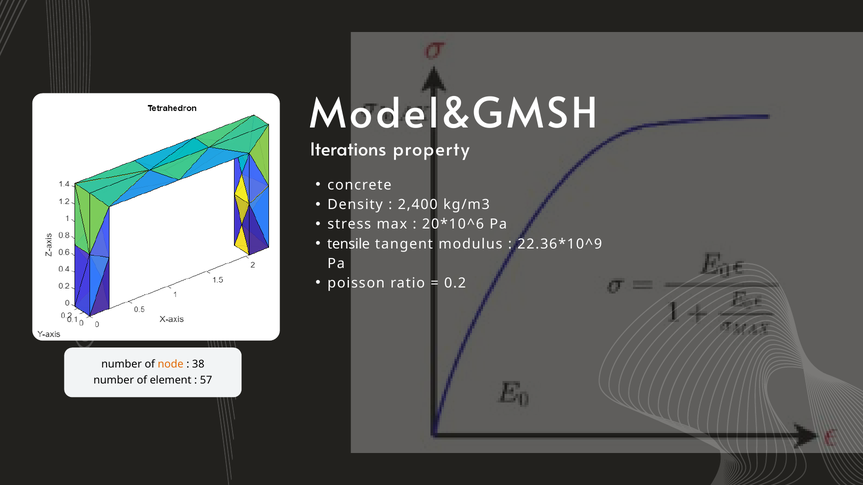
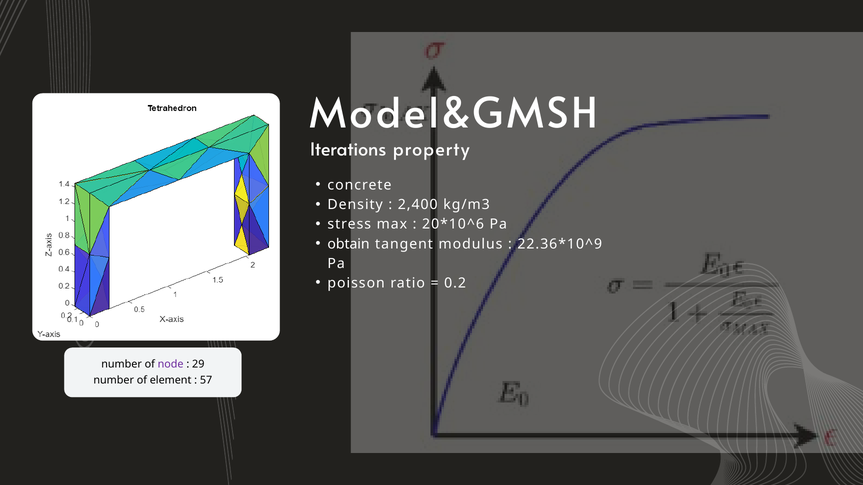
tensile: tensile -> obtain (349, 244)
node colour: orange -> purple (171, 364)
38: 38 -> 29 (198, 364)
